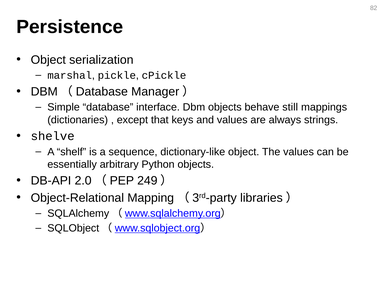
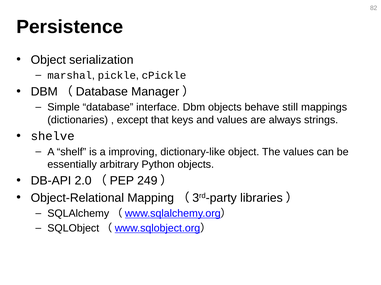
sequence: sequence -> improving (133, 152)
